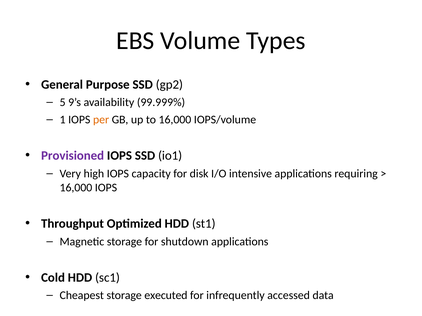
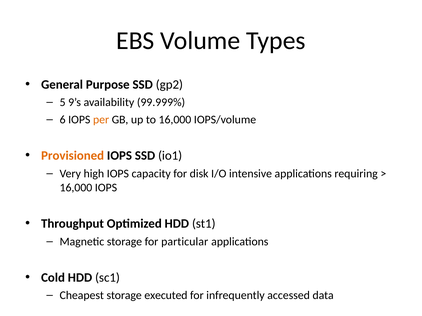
1: 1 -> 6 (63, 120)
Provisioned colour: purple -> orange (73, 156)
shutdown: shutdown -> particular (185, 242)
